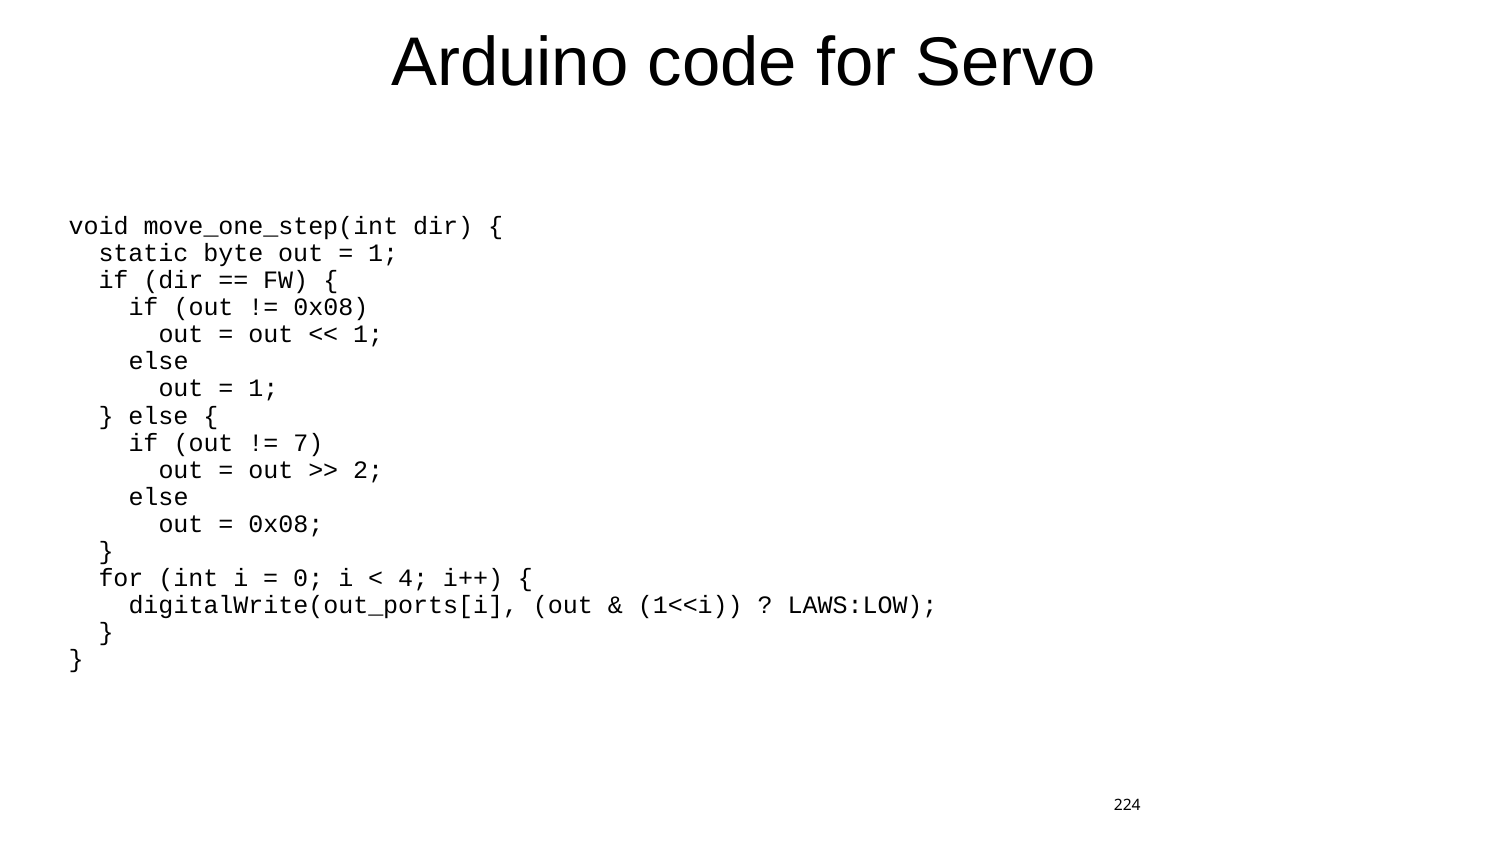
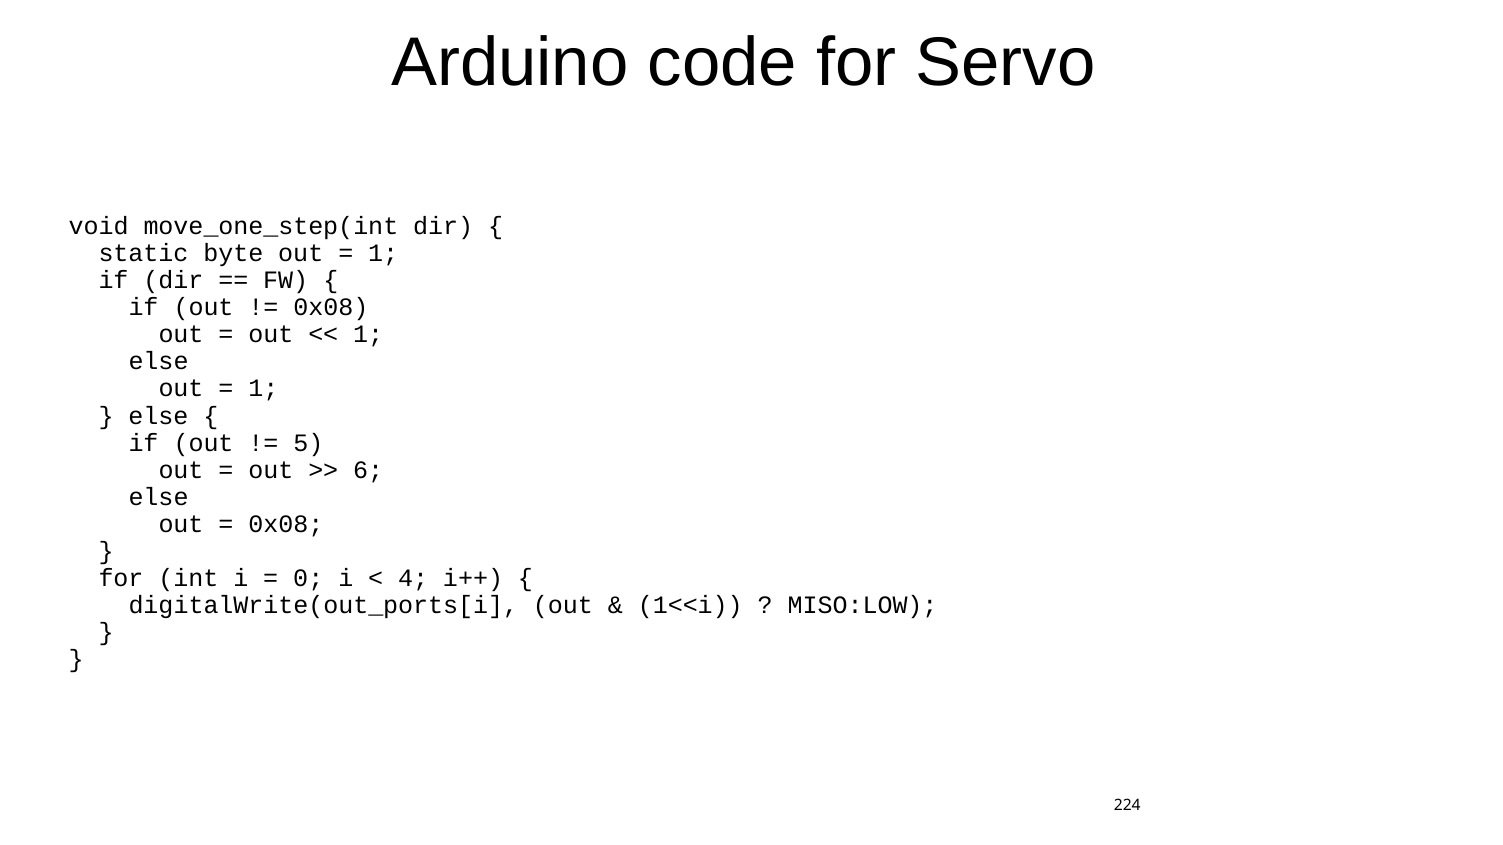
7: 7 -> 5 (308, 443)
2: 2 -> 6 (368, 470)
LAWS:LOW: LAWS:LOW -> MISO:LOW (863, 605)
